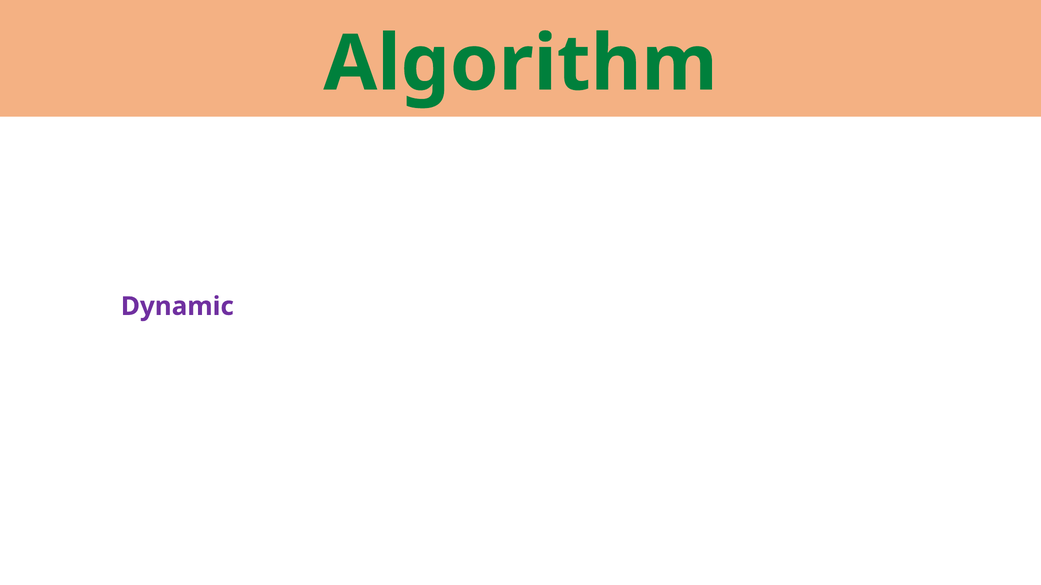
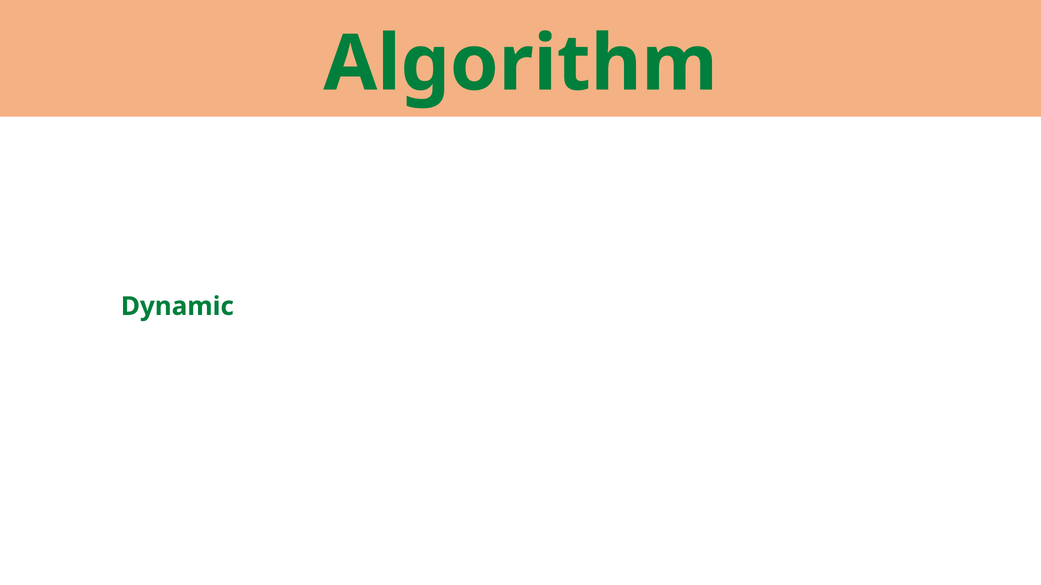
Dynamic colour: purple -> green (177, 307)
